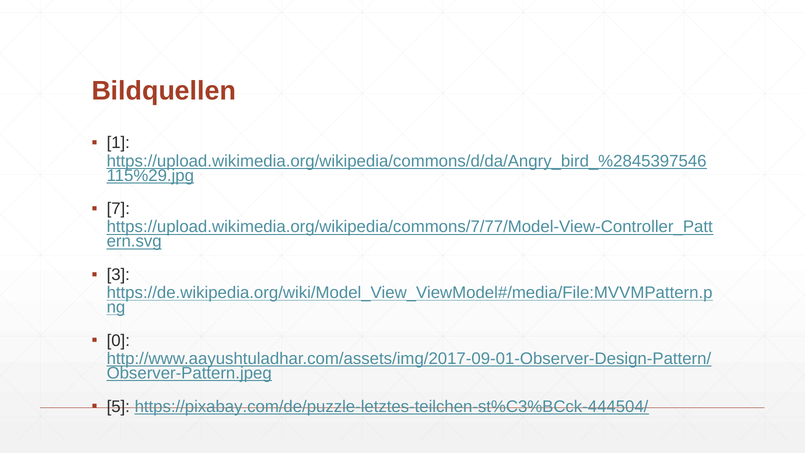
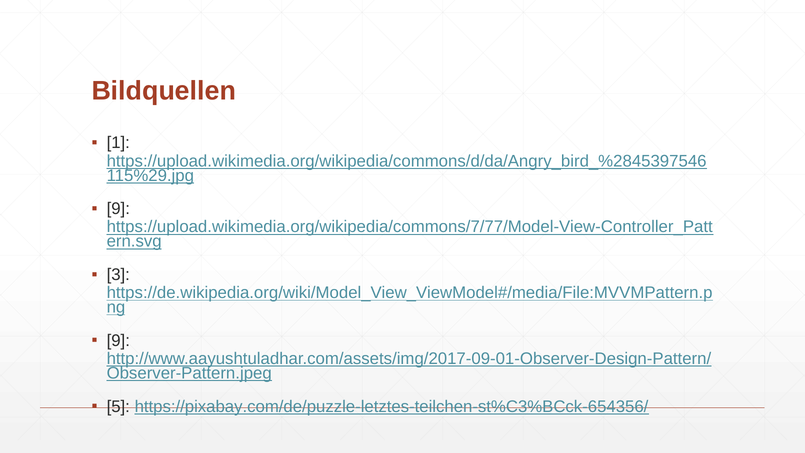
7: 7 -> 9 (118, 209)
0: 0 -> 9 (118, 340)
https://pixabay.com/de/puzzle-letztes-teilchen-st%C3%BCck-444504/: https://pixabay.com/de/puzzle-letztes-teilchen-st%C3%BCck-444504/ -> https://pixabay.com/de/puzzle-letztes-teilchen-st%C3%BCck-654356/ (392, 406)
